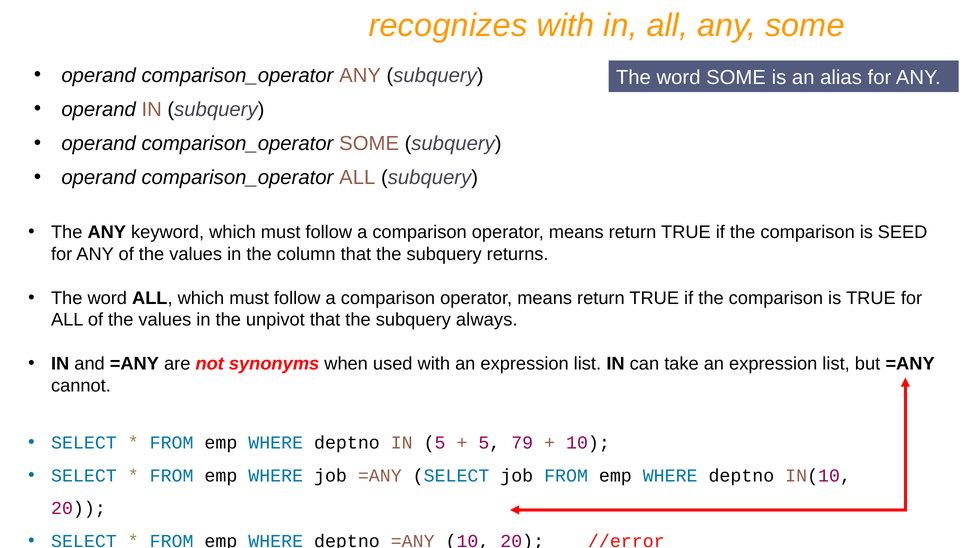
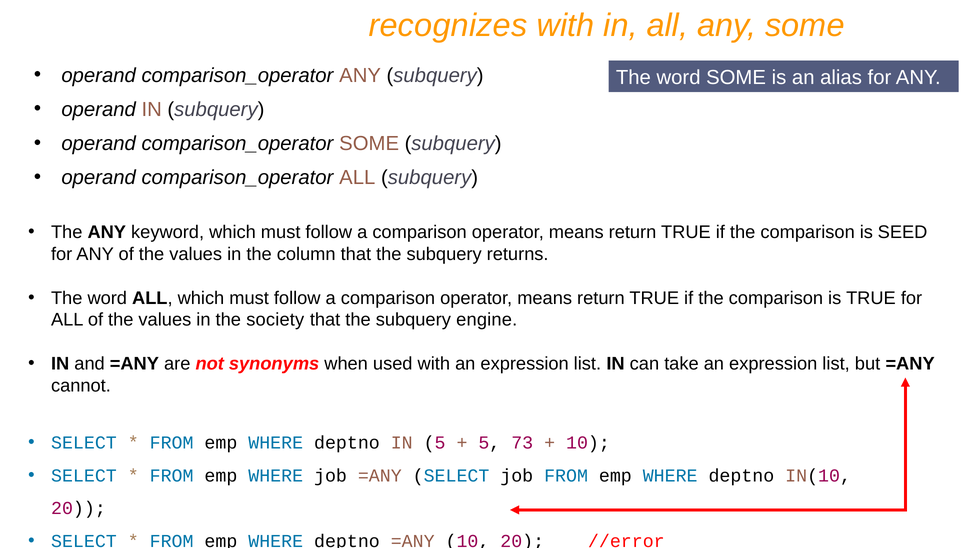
unpivot: unpivot -> society (275, 320)
always: always -> engine (487, 320)
79: 79 -> 73 (522, 443)
